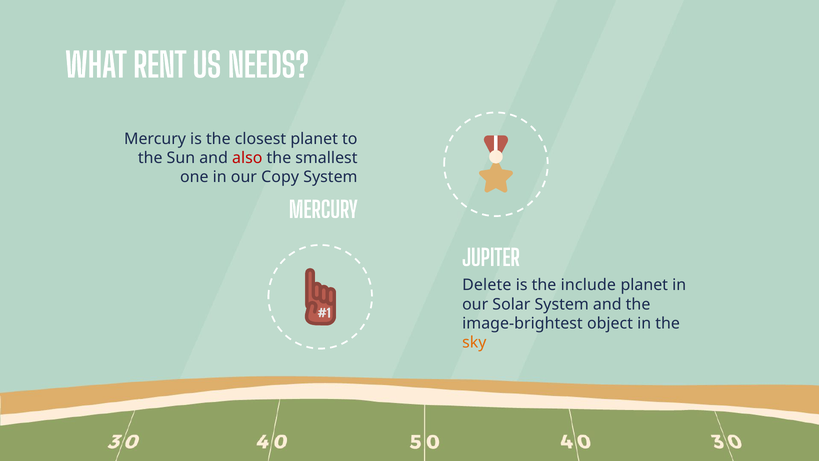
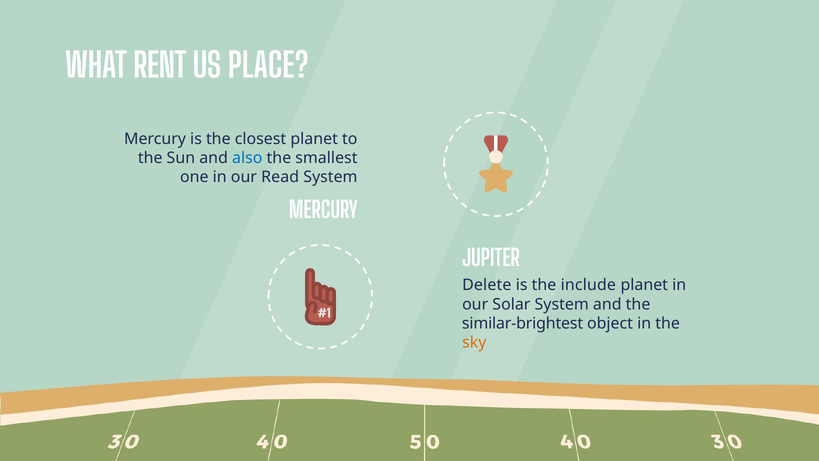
NEEDS: NEEDS -> PLACE (268, 66)
also colour: red -> blue (247, 158)
Copy: Copy -> Read (280, 177)
image-brightest: image-brightest -> similar-brightest (523, 323)
